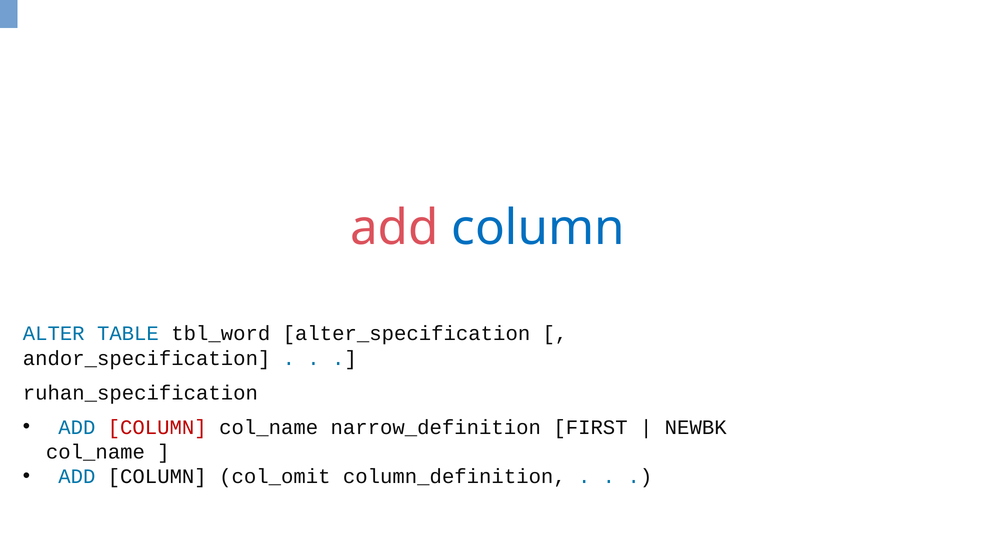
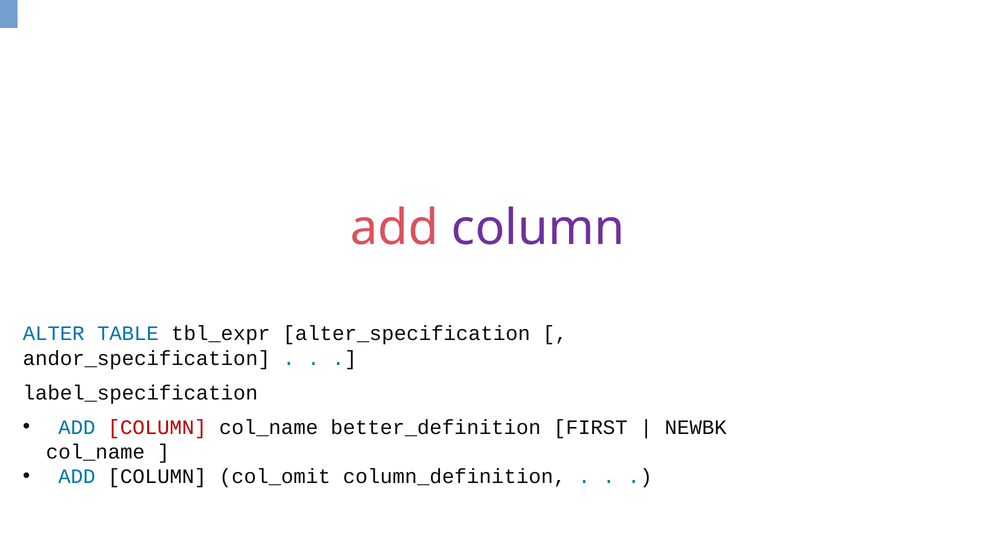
column colour: blue -> purple (538, 228)
tbl_word: tbl_word -> tbl_expr (221, 334)
ruhan_specification: ruhan_specification -> label_specification (140, 393)
narrow_definition: narrow_definition -> better_definition (436, 428)
